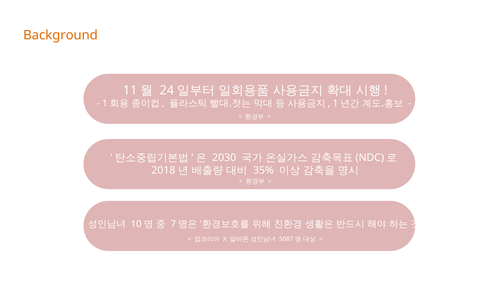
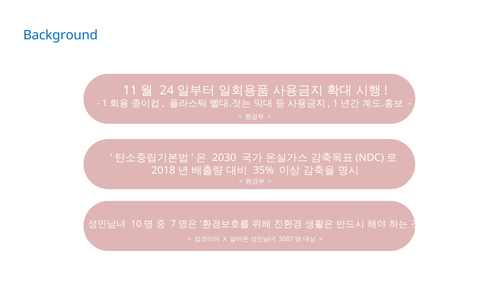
Background colour: orange -> blue (61, 35)
